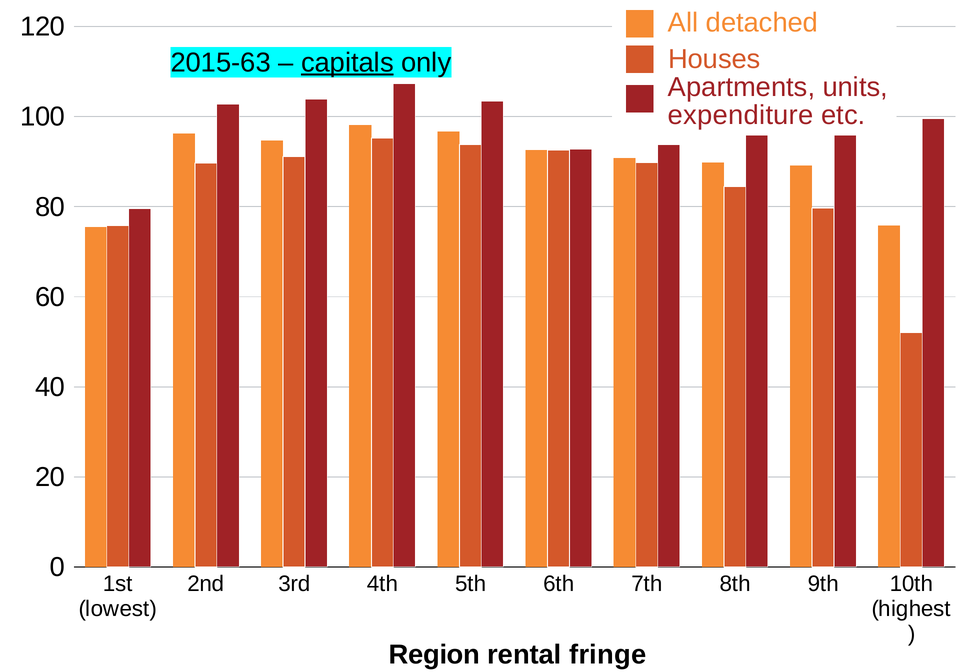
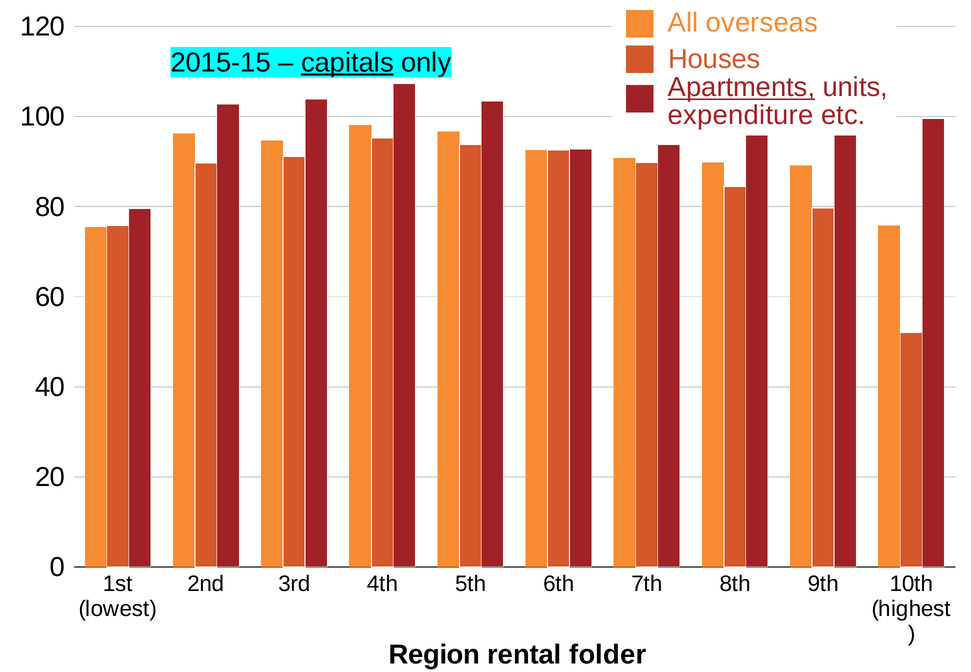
detached: detached -> overseas (762, 23)
2015-63: 2015-63 -> 2015-15 (221, 63)
Apartments underline: none -> present (742, 87)
fringe: fringe -> folder (608, 655)
